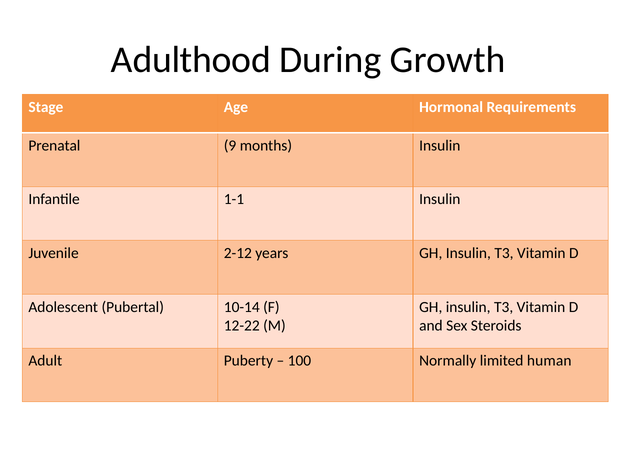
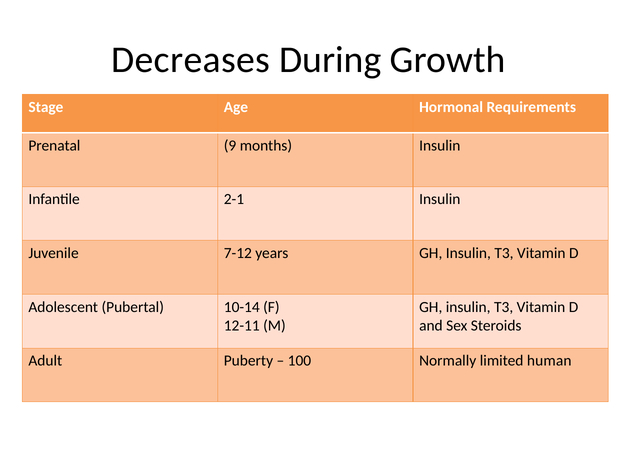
Adulthood: Adulthood -> Decreases (191, 60)
1-1: 1-1 -> 2-1 (234, 199)
2-12: 2-12 -> 7-12 (238, 253)
12-22: 12-22 -> 12-11 (242, 326)
